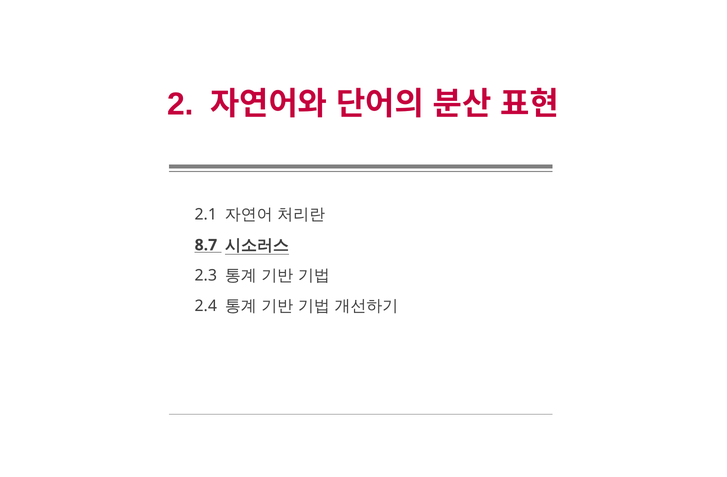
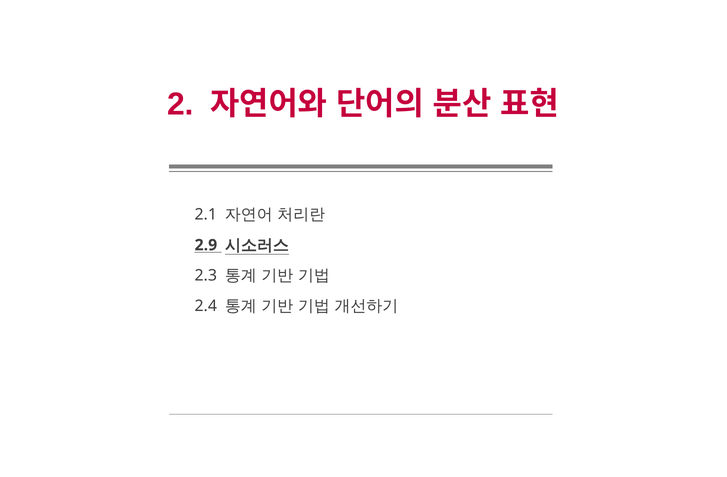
8.7: 8.7 -> 2.9 (206, 245)
